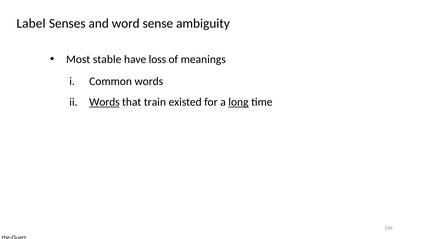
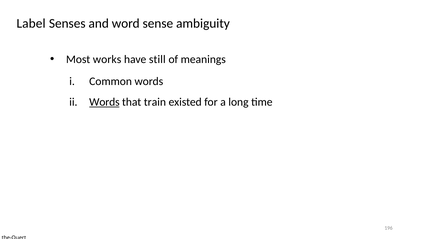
stable: stable -> works (107, 59)
loss: loss -> still (157, 59)
long underline: present -> none (238, 102)
